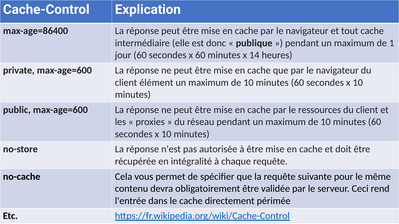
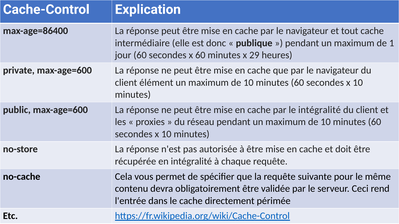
14: 14 -> 29 (254, 55)
le ressources: ressources -> intégralité (320, 110)
